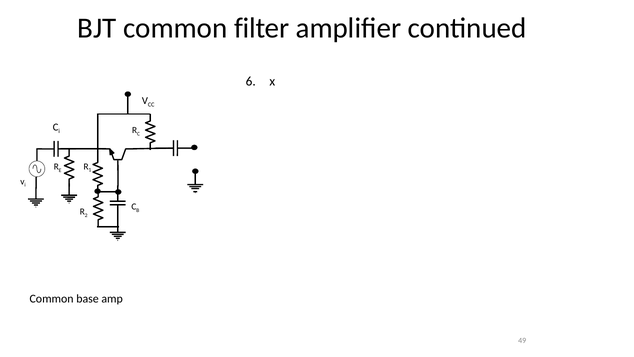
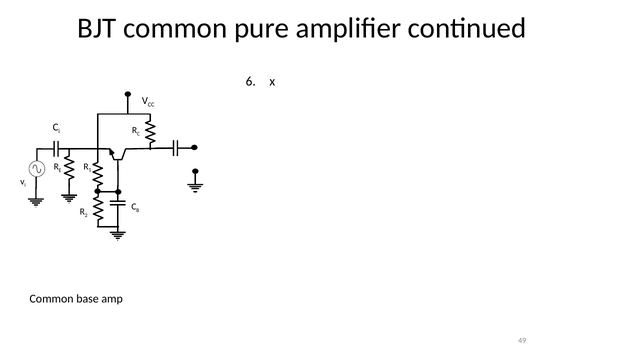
filter: filter -> pure (262, 28)
